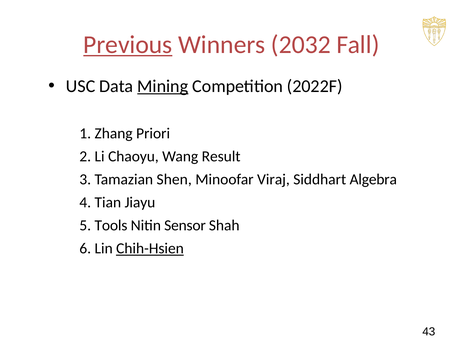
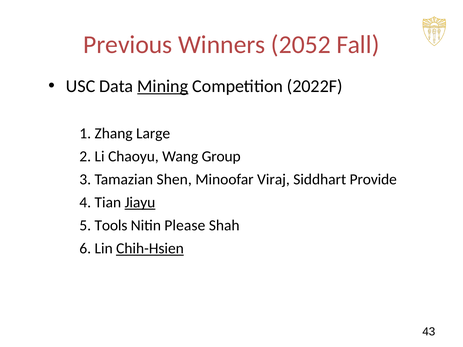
Previous underline: present -> none (128, 45)
2032: 2032 -> 2052 (301, 45)
Priori: Priori -> Large (153, 134)
Result: Result -> Group (221, 157)
Algebra: Algebra -> Provide (373, 180)
Jiayu underline: none -> present (140, 203)
Sensor: Sensor -> Please (185, 226)
